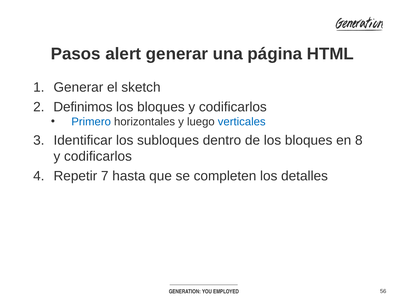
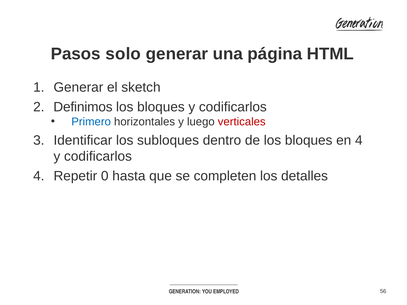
alert: alert -> solo (123, 54)
verticales colour: blue -> red (242, 122)
en 8: 8 -> 4 (359, 140)
7: 7 -> 0 (105, 176)
